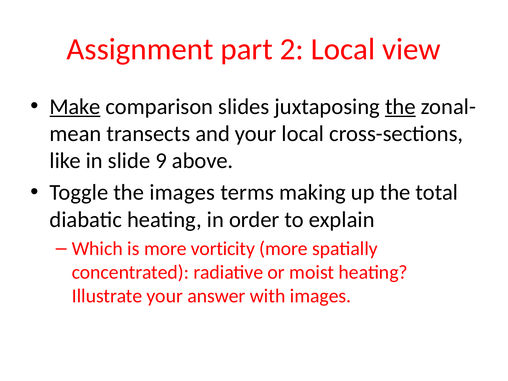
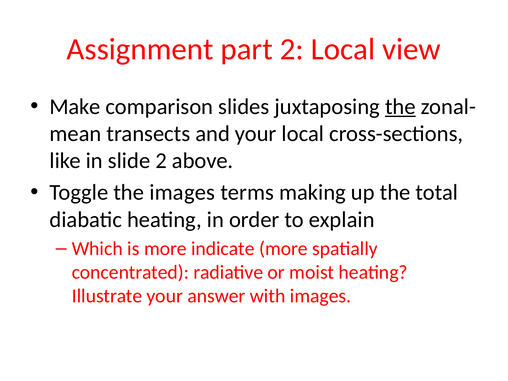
Make underline: present -> none (75, 107)
slide 9: 9 -> 2 (161, 161)
vorticity: vorticity -> indicate (223, 249)
